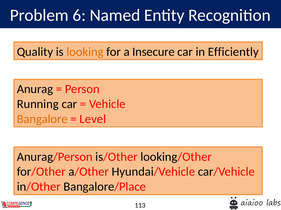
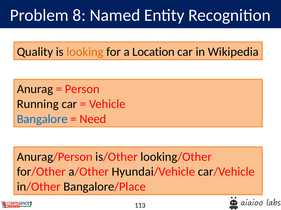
6: 6 -> 8 (79, 15)
Insecure: Insecure -> Location (154, 52)
Efficiently: Efficiently -> Wikipedia (233, 52)
Bangalore colour: orange -> blue (42, 119)
Level: Level -> Need (93, 119)
